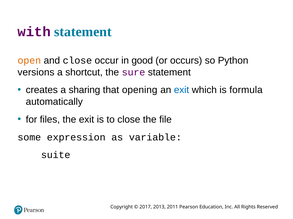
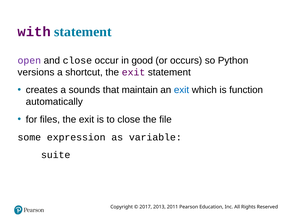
open colour: orange -> purple (29, 61)
shortcut the sure: sure -> exit (134, 72)
sharing: sharing -> sounds (84, 90)
opening: opening -> maintain (140, 90)
formula: formula -> function (246, 90)
